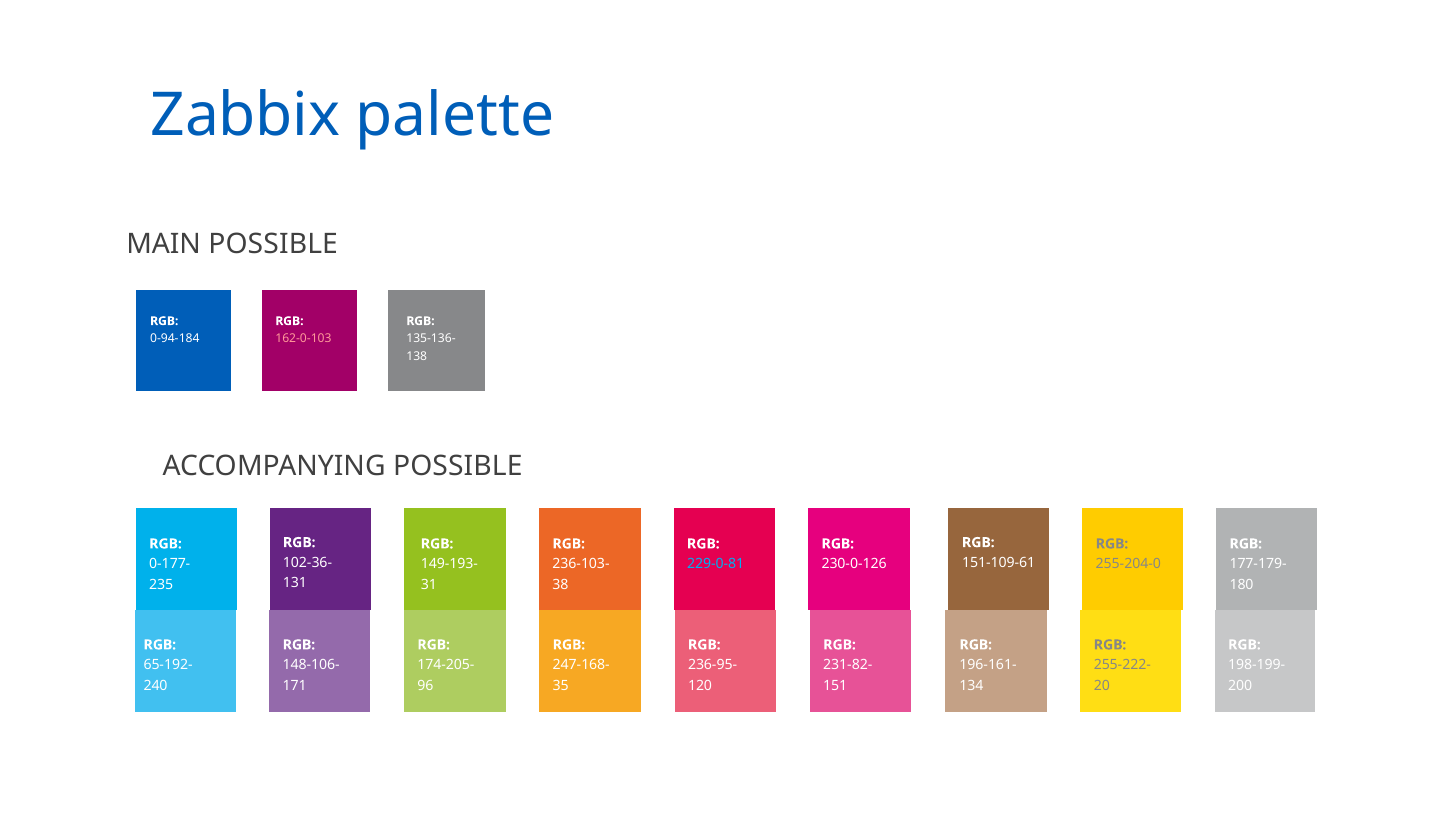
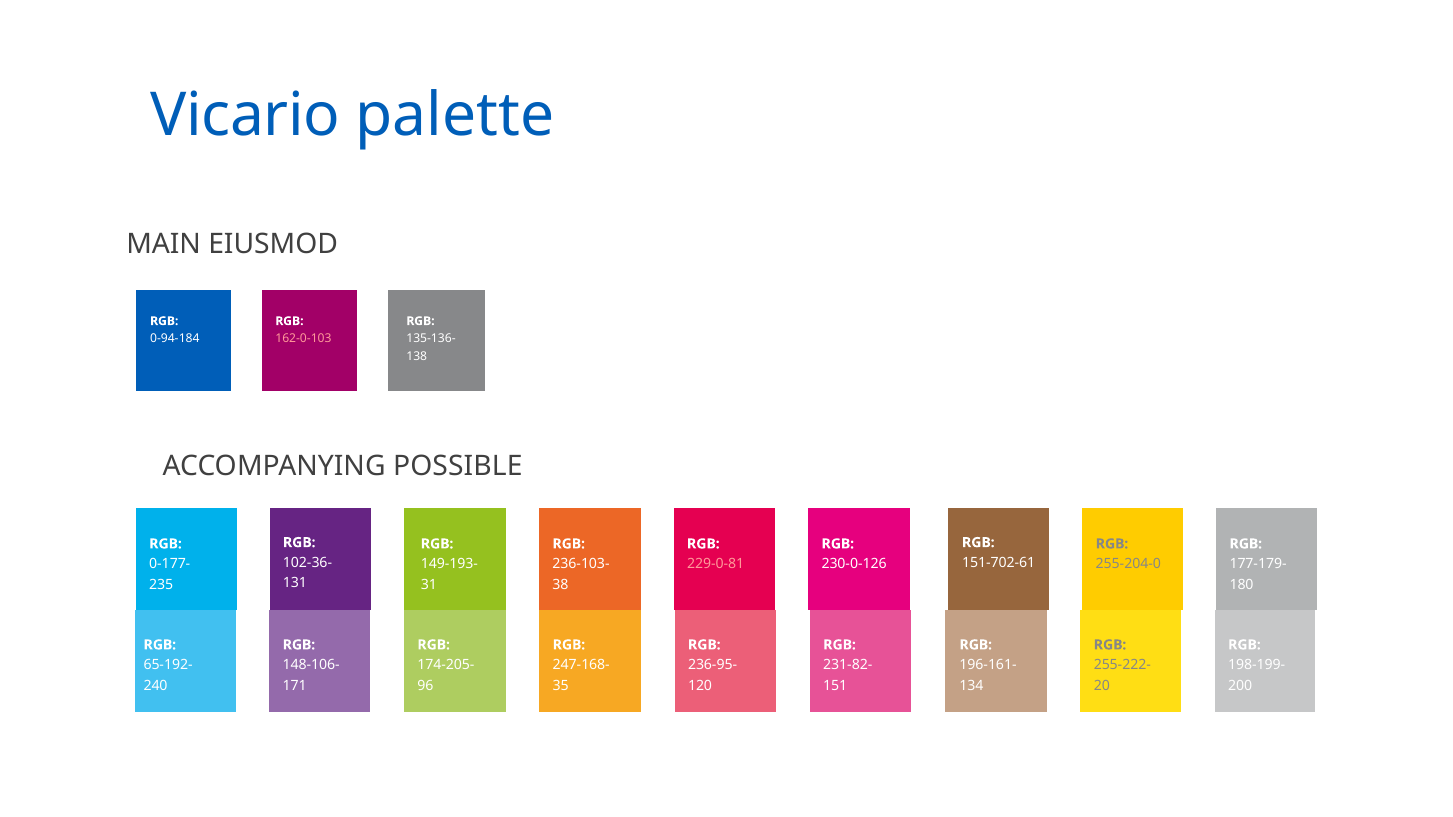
Zabbix: Zabbix -> Vicario (245, 115)
MAIN POSSIBLE: POSSIBLE -> EIUSMOD (273, 244)
151-109-61: 151-109-61 -> 151-702-61 (999, 563)
229-0-81 colour: light blue -> pink (716, 564)
